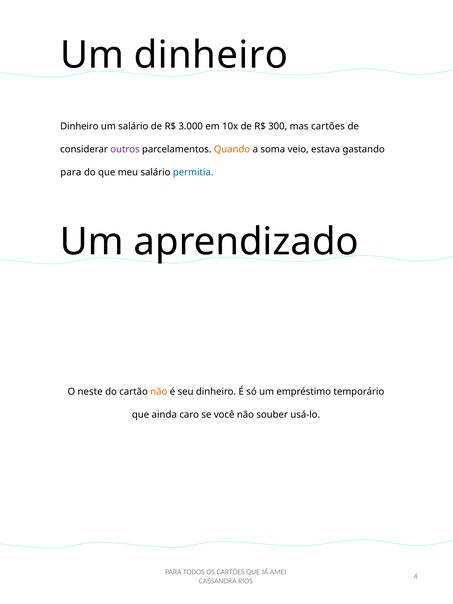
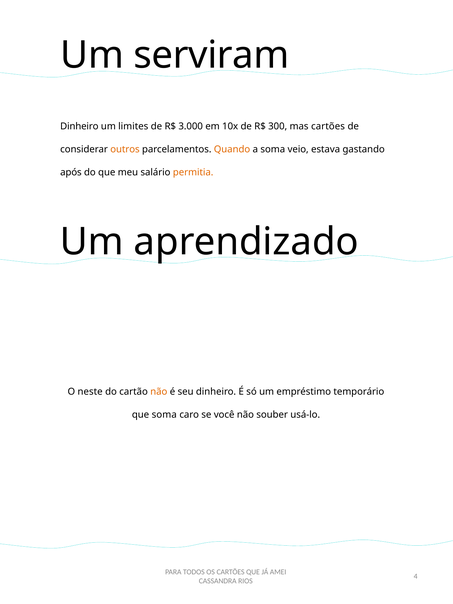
Um dinheiro: dinheiro -> serviram (211, 55)
um salário: salário -> limites (133, 126)
outros colour: purple -> orange (125, 149)
para: para -> após (71, 172)
permitia colour: blue -> orange (193, 172)
que ainda: ainda -> soma (164, 415)
